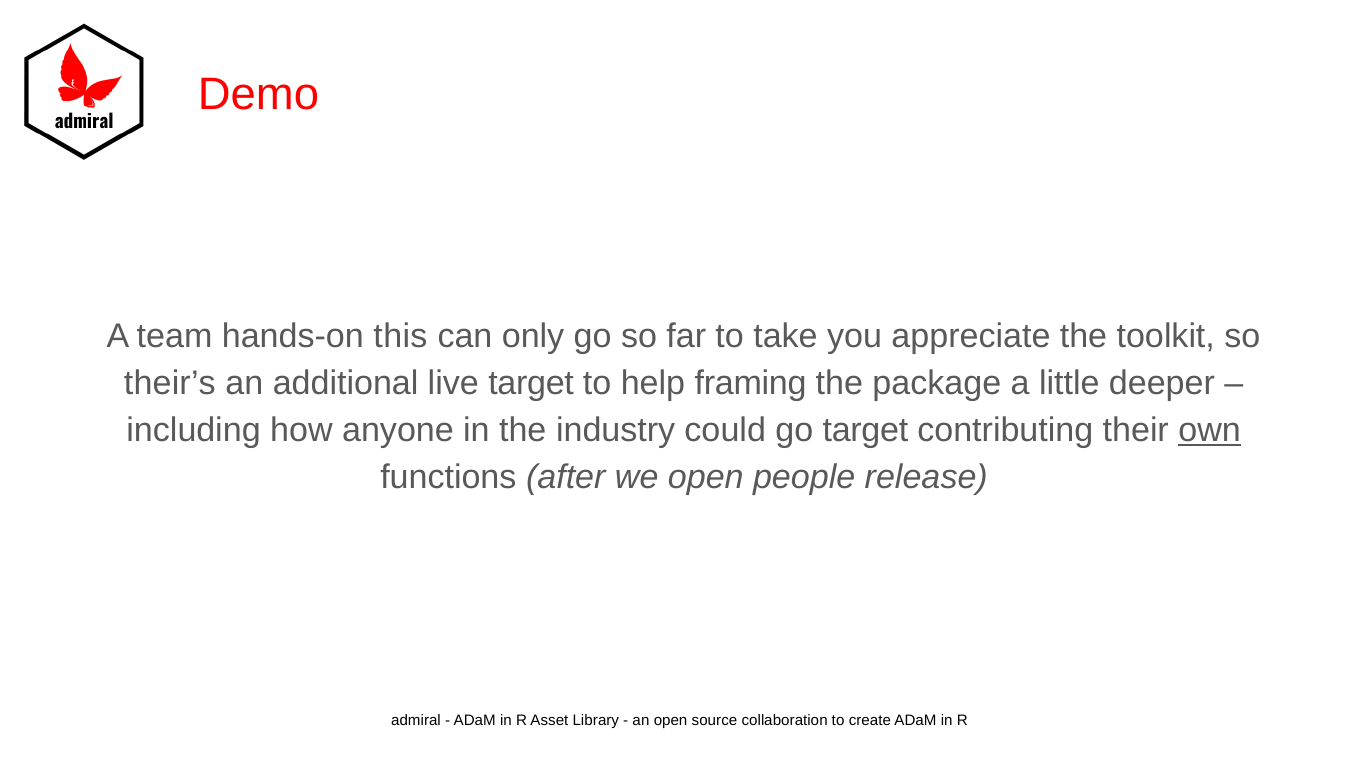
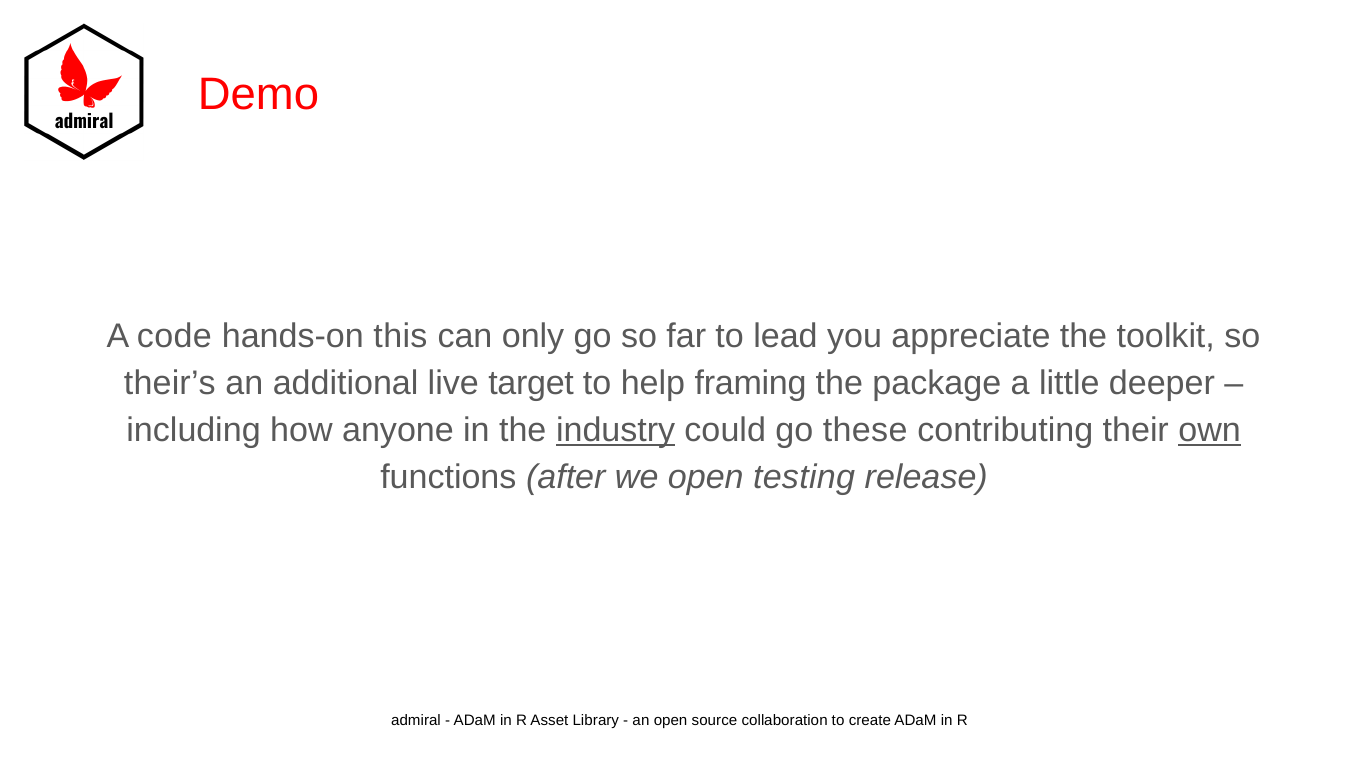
team: team -> code (174, 337)
take: take -> lead (786, 337)
industry underline: none -> present (616, 431)
go target: target -> these (865, 431)
people: people -> testing (804, 478)
